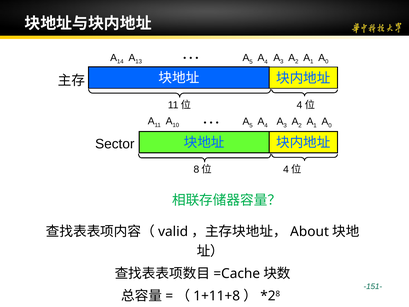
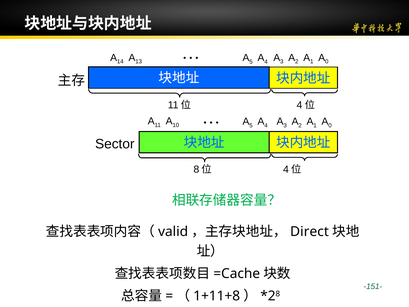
About: About -> Direct (309, 231)
